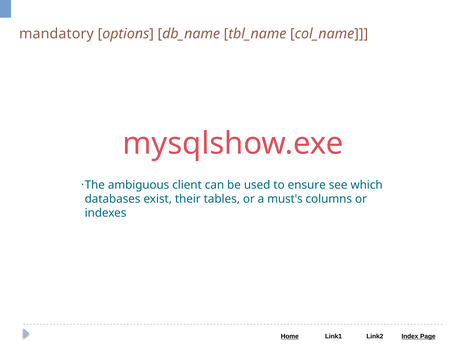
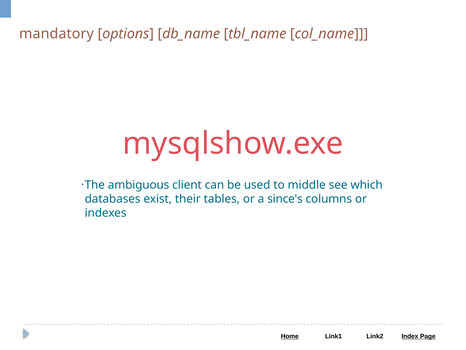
ensure: ensure -> middle (307, 185)
must's: must's -> since's (285, 199)
